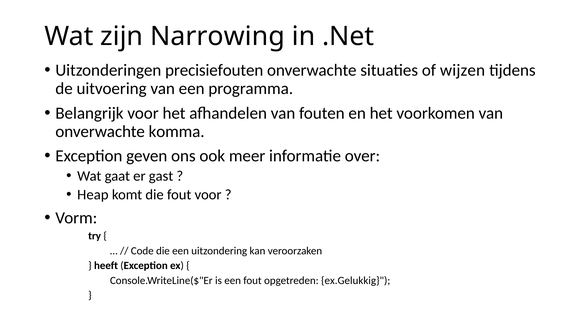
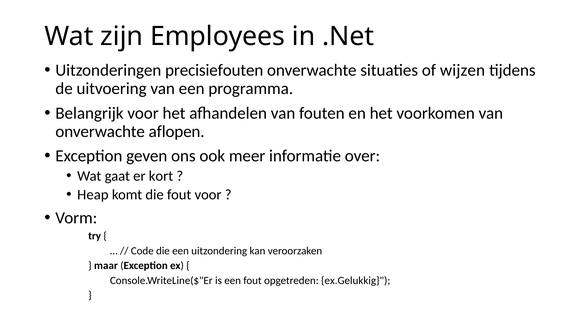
Narrowing: Narrowing -> Employees (218, 36)
komma: komma -> aflopen (177, 131)
gast: gast -> kort (161, 176)
heeft: heeft -> maar (106, 266)
